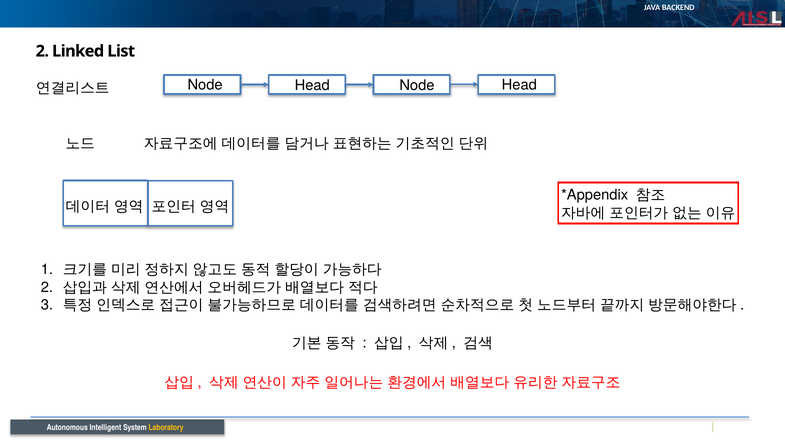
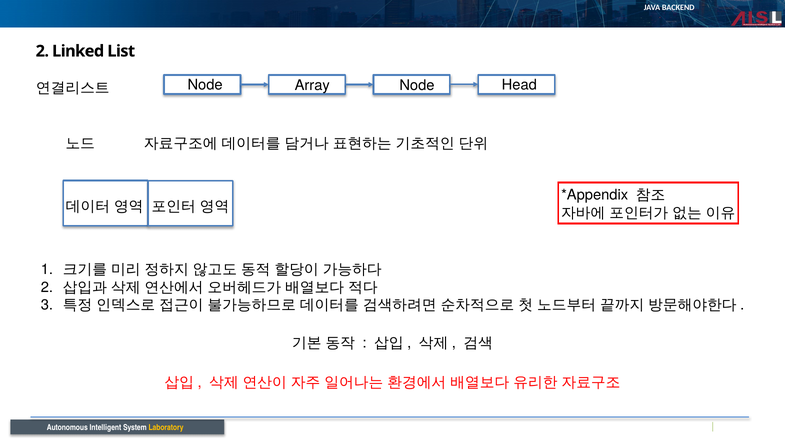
Head: Head -> Array (312, 85)
